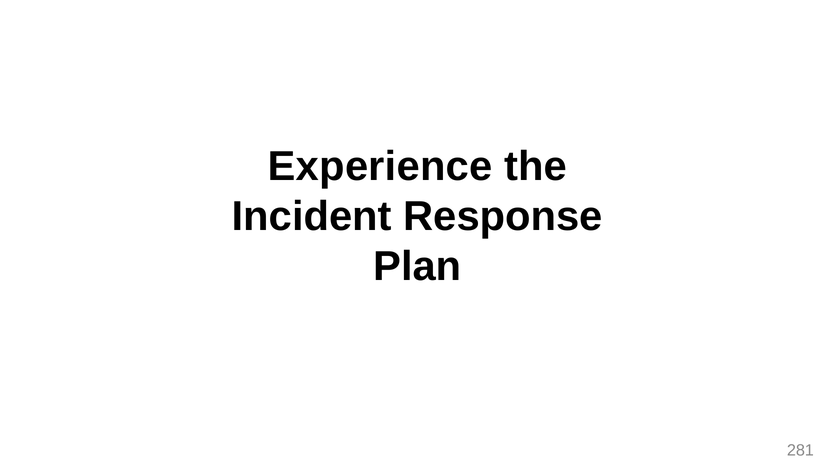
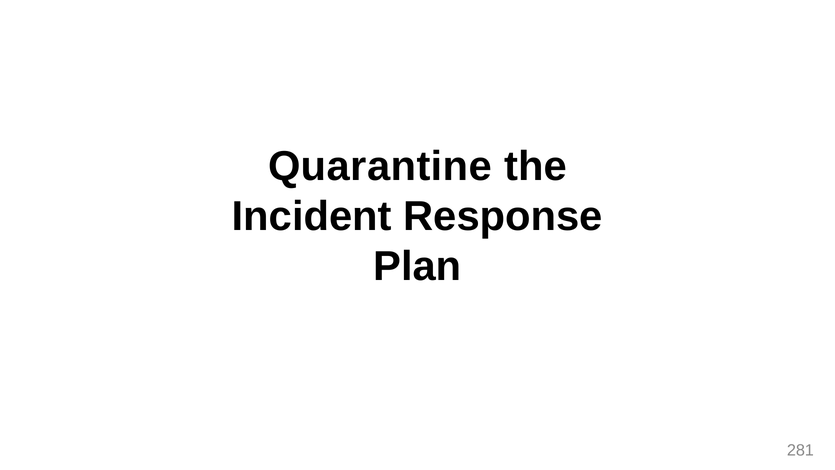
Experience: Experience -> Quarantine (380, 166)
